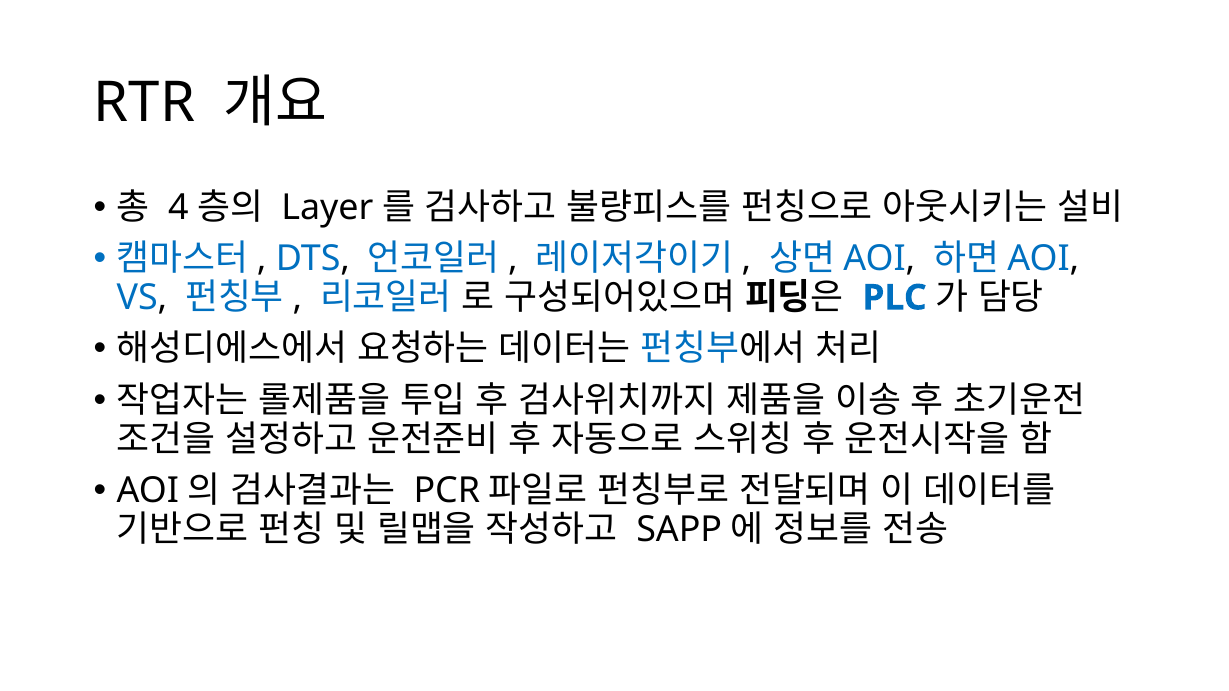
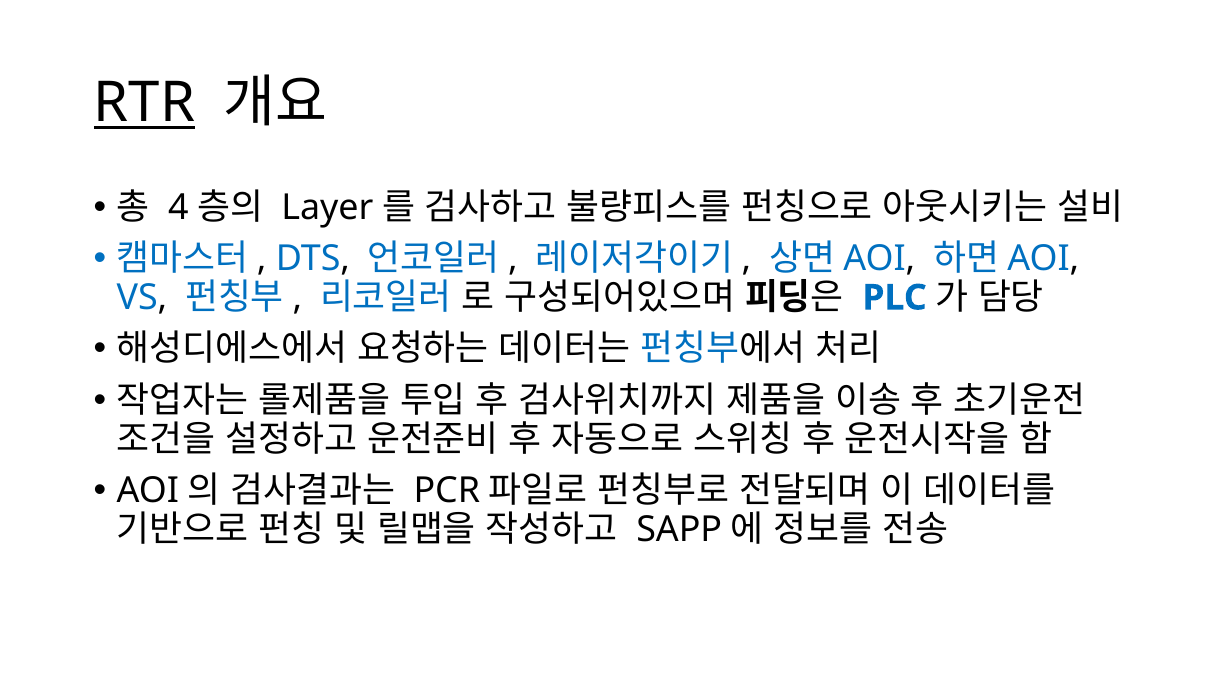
RTR underline: none -> present (144, 103)
